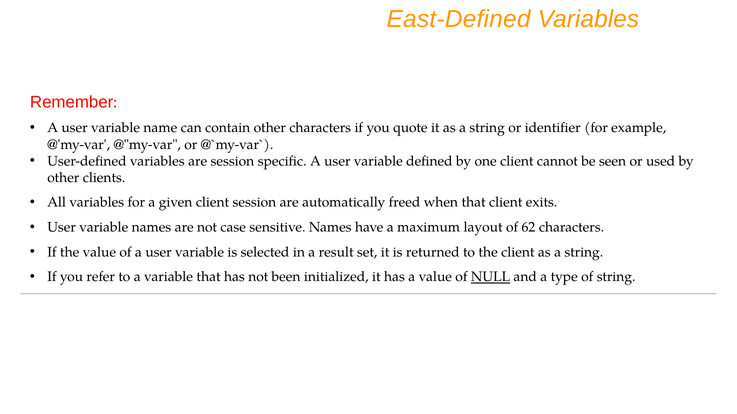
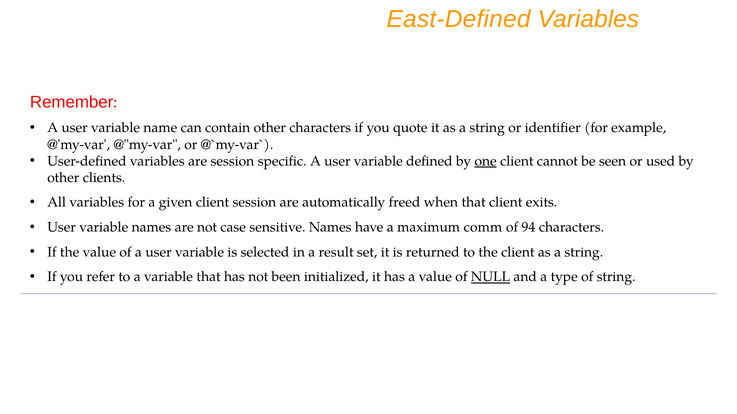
one underline: none -> present (486, 161)
layout: layout -> comm (483, 228)
62: 62 -> 94 (528, 228)
